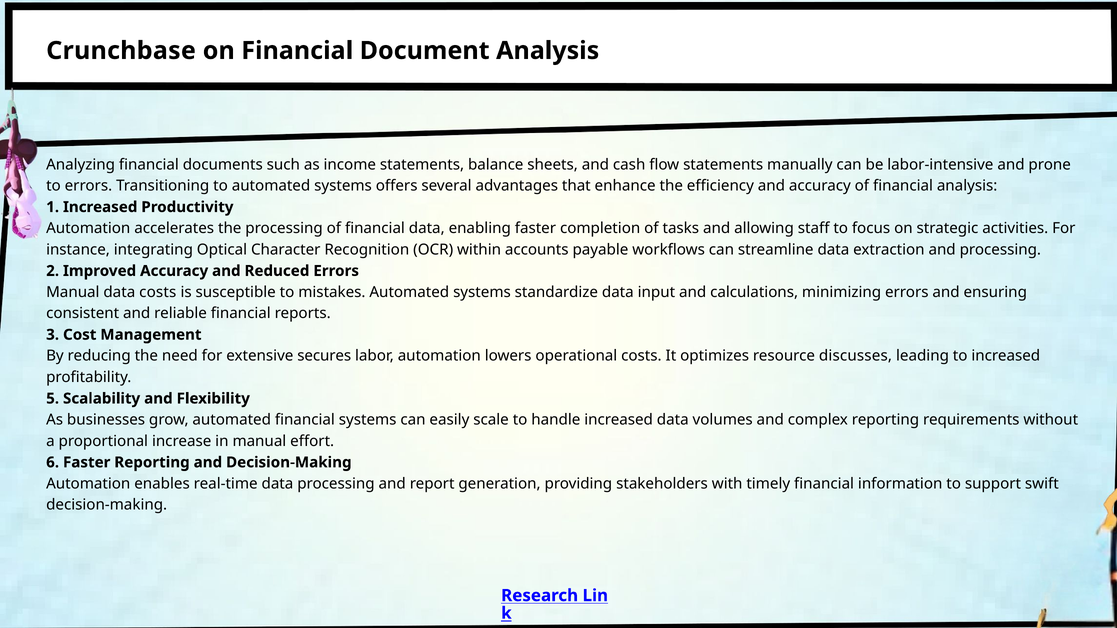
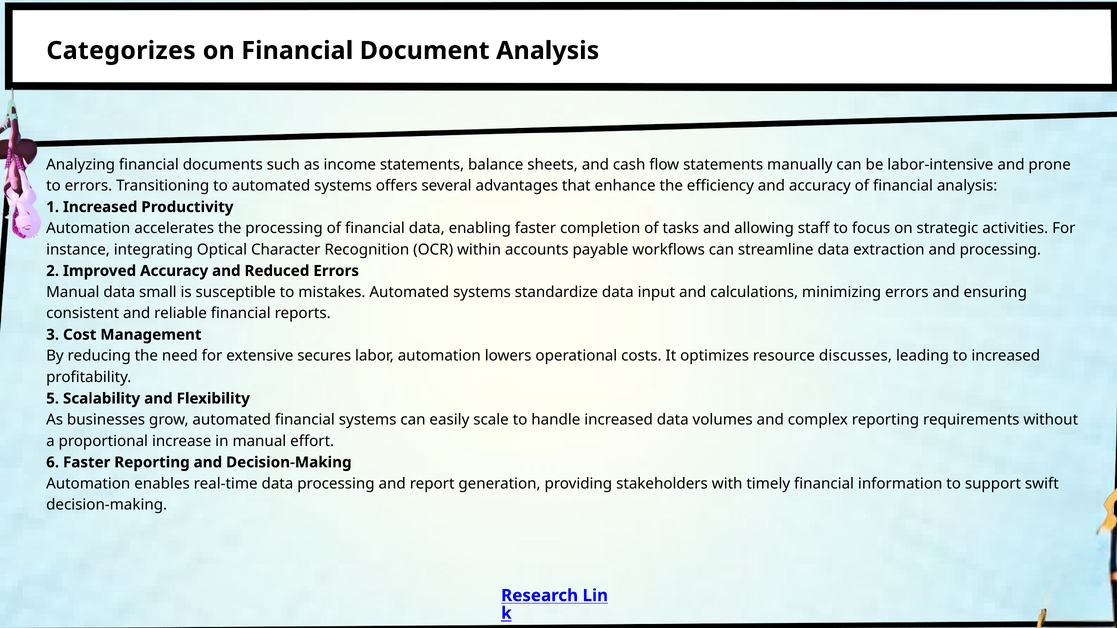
Crunchbase: Crunchbase -> Categorizes (121, 51)
data costs: costs -> small (158, 292)
